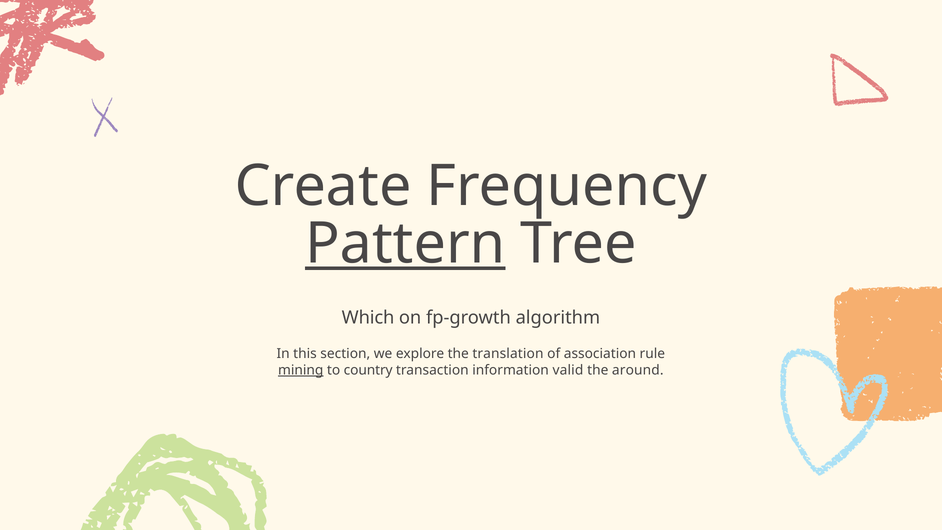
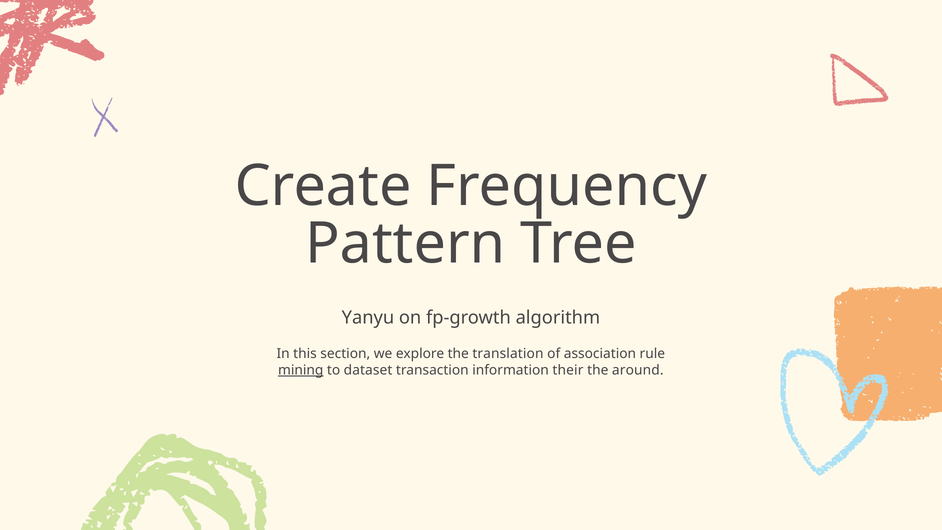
Pattern underline: present -> none (405, 244)
Which: Which -> Yanyu (368, 318)
country: country -> dataset (368, 370)
valid: valid -> their (568, 370)
